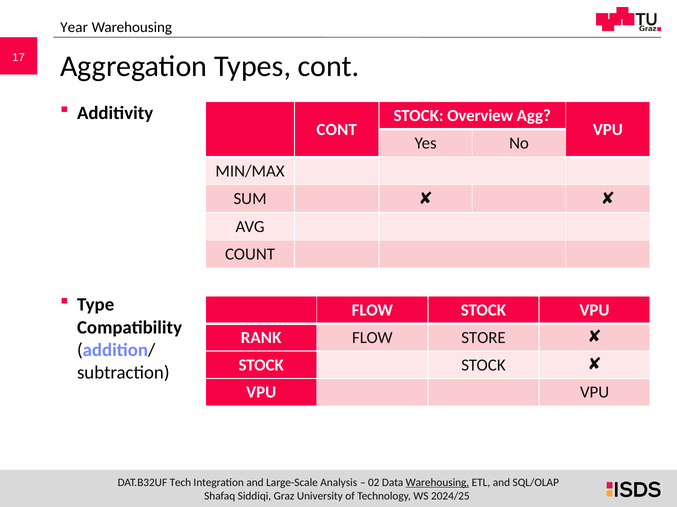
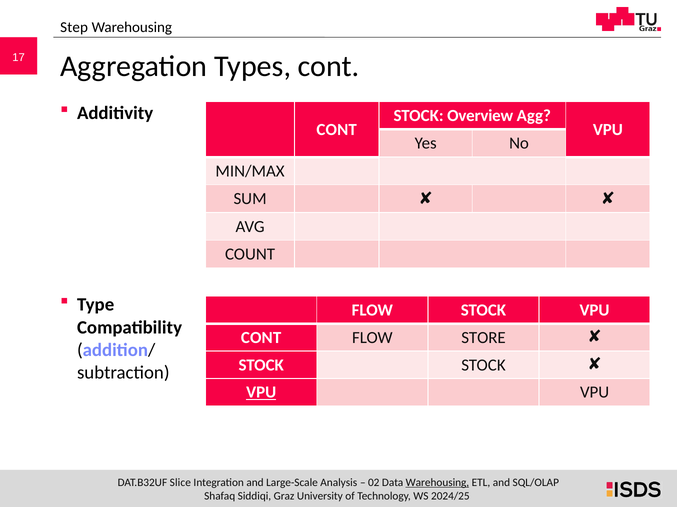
Year: Year -> Step (74, 28)
RANK: RANK -> CONT (261, 338)
VPU underline: none -> present (261, 393)
Tech: Tech -> Slice (180, 483)
